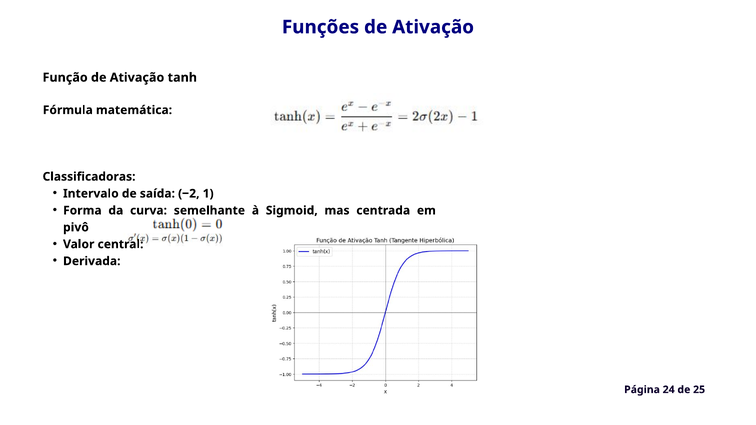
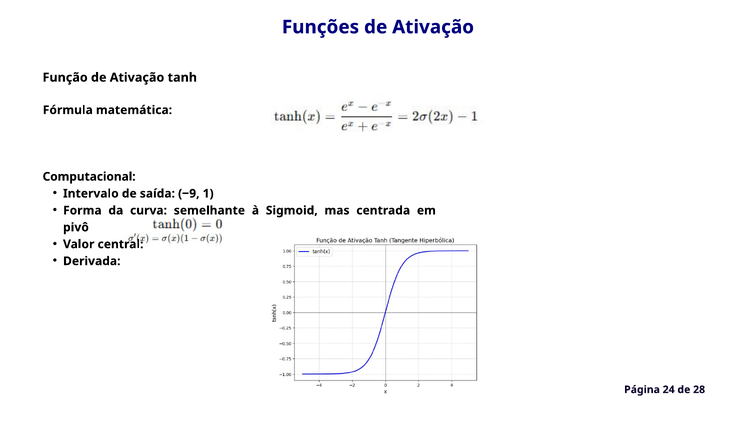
Classificadoras: Classificadoras -> Computacional (89, 177)
−2: −2 -> −9 (189, 194)
25: 25 -> 28 (699, 390)
